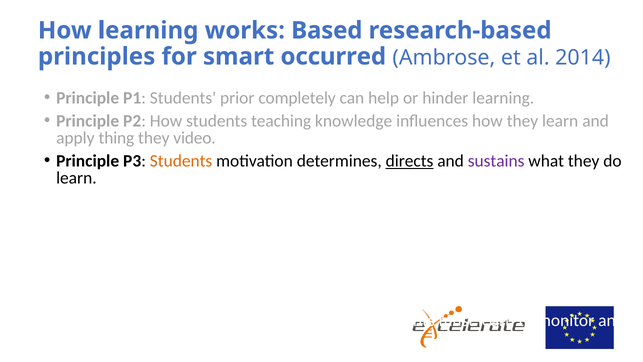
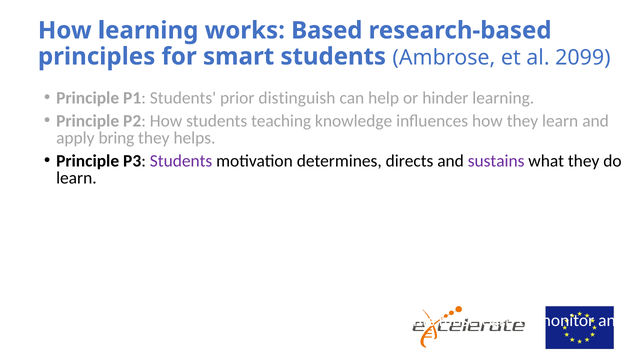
smart occurred: occurred -> students (333, 57)
2014: 2014 -> 2099 (583, 57)
completely: completely -> distinguish (297, 98)
thing: thing -> bring (116, 138)
video: video -> helps (194, 138)
Students colour: orange -> purple (181, 161)
directs underline: present -> none (410, 161)
